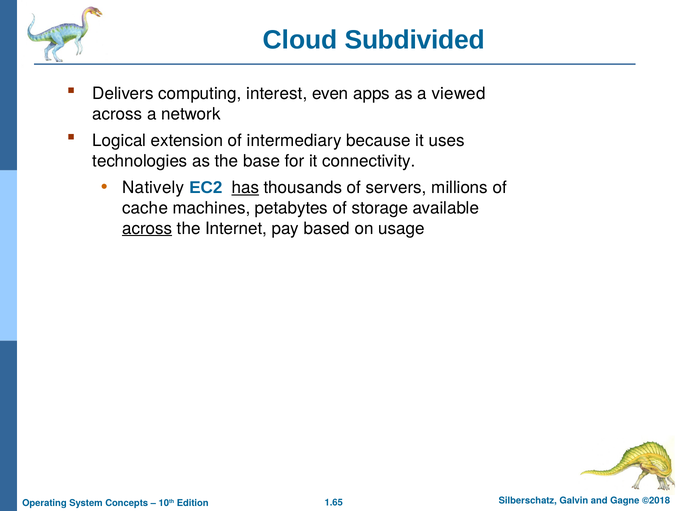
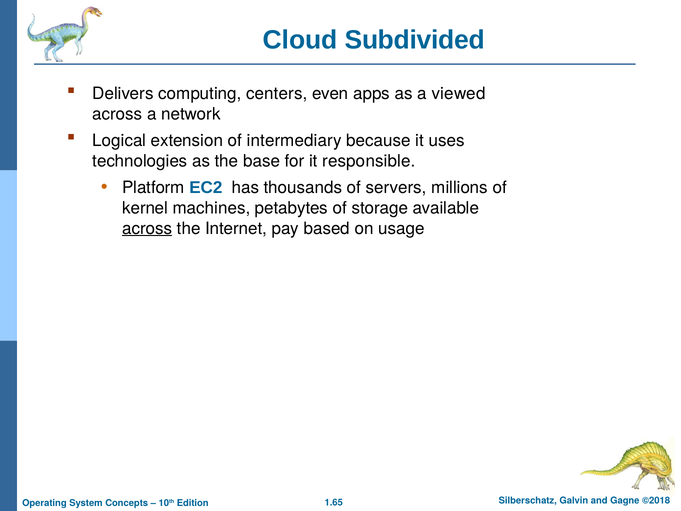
interest: interest -> centers (277, 94)
connectivity: connectivity -> responsible (369, 161)
Natively: Natively -> Platform (153, 187)
has underline: present -> none (245, 187)
cache: cache -> kernel (145, 208)
